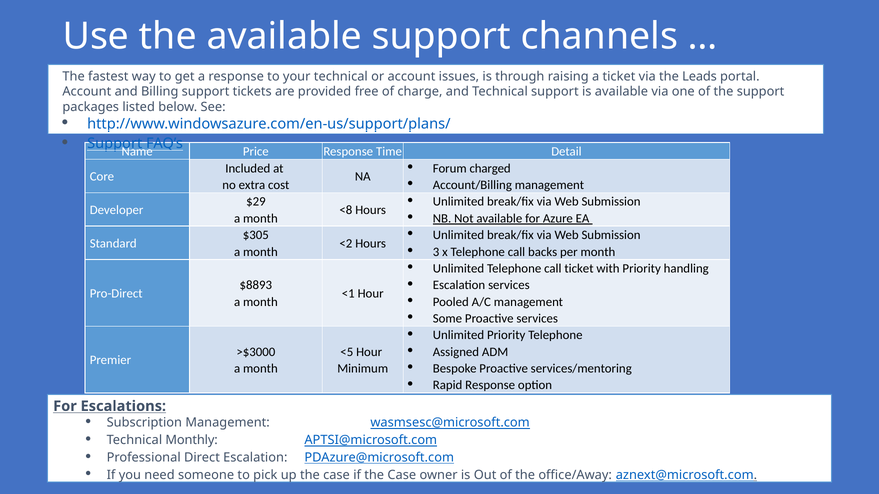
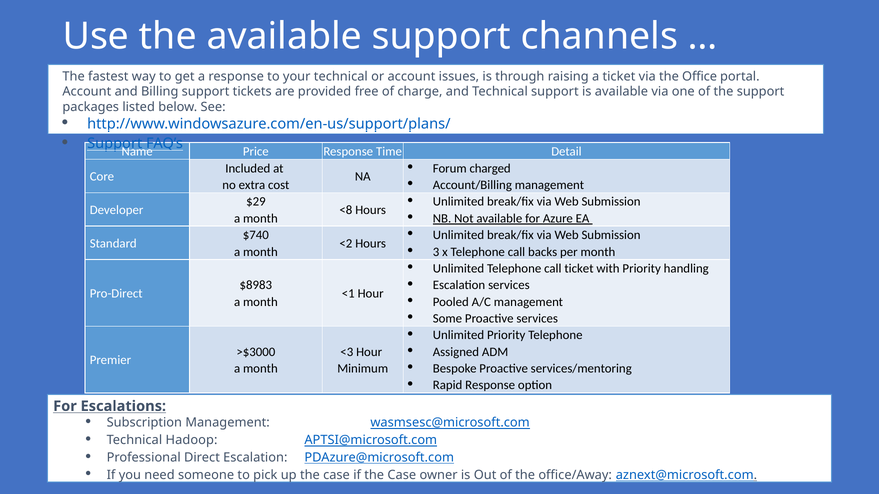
Leads: Leads -> Office (700, 76)
$305: $305 -> $740 (256, 235)
$8893: $8893 -> $8983 (256, 285)
<5: <5 -> <3 (347, 352)
Monthly: Monthly -> Hadoop (192, 440)
